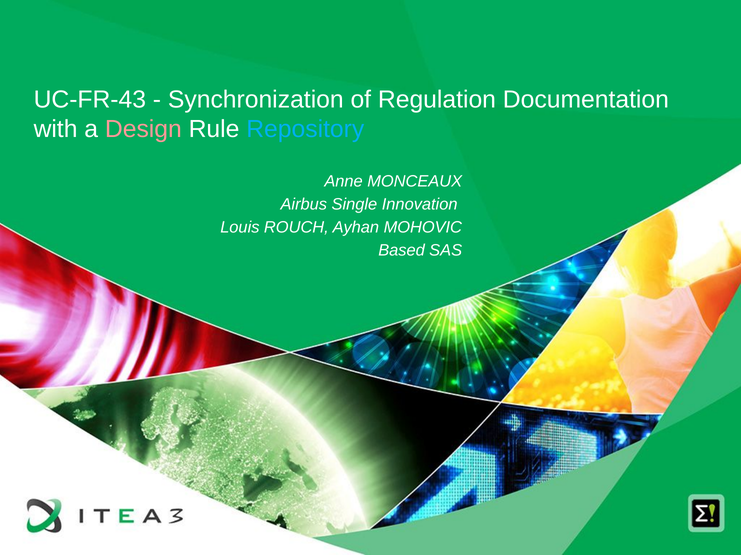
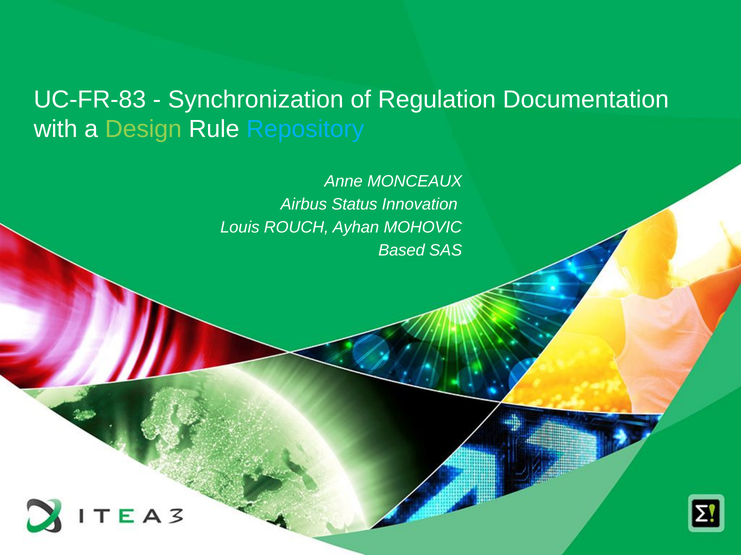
UC-FR-43: UC-FR-43 -> UC-FR-83 (90, 100)
Design colour: pink -> light green (143, 129)
Single: Single -> Status (354, 205)
